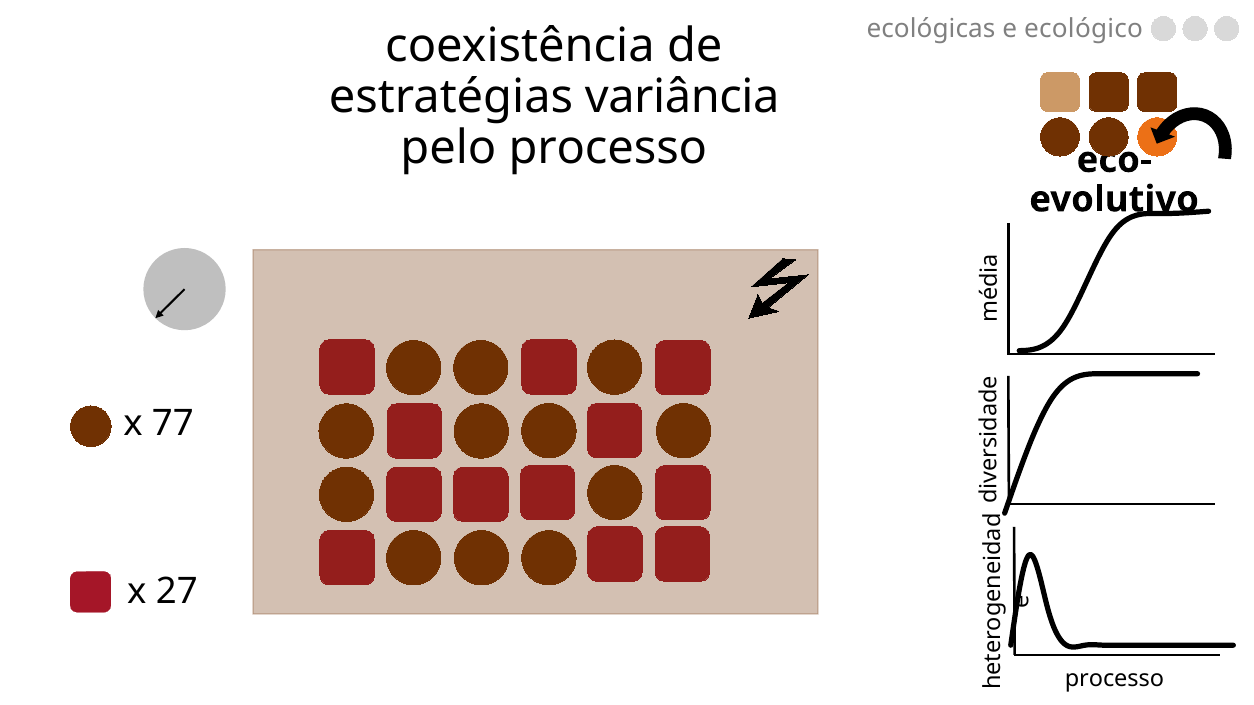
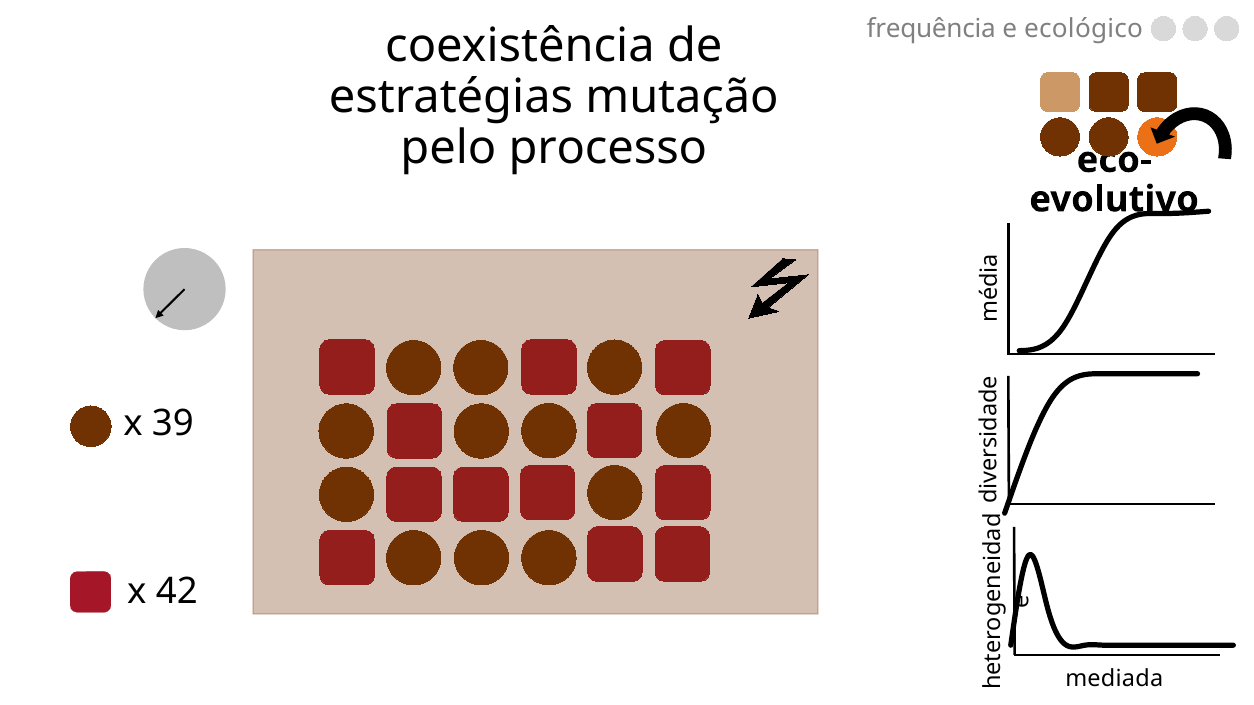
ecológicas: ecológicas -> frequência (931, 29)
variância: variância -> mutação (682, 97)
77: 77 -> 39 (173, 423)
27: 27 -> 42 (177, 592)
processo: processo -> mediada (1114, 679)
